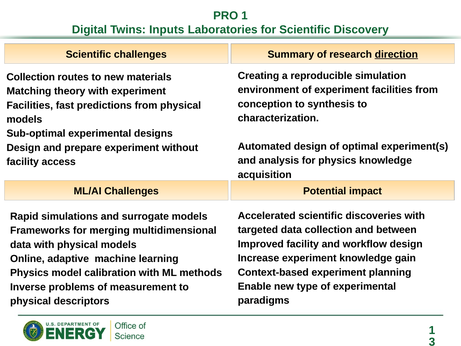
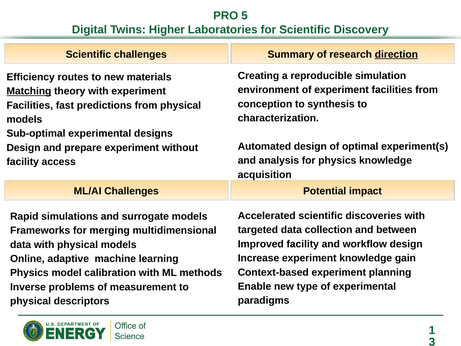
PRO 1: 1 -> 5 (245, 16)
Inputs: Inputs -> Higher (167, 30)
Collection: Collection -> Efficiency (31, 77)
Matching underline: none -> present (29, 91)
